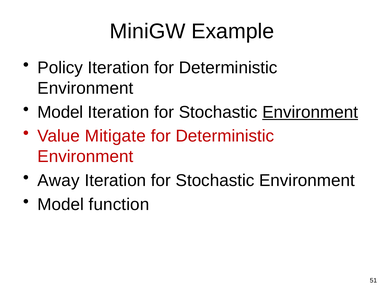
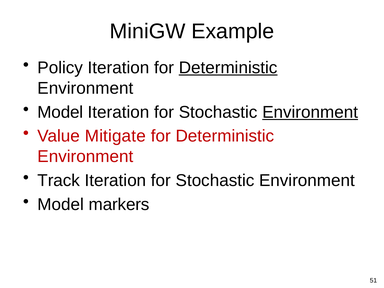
Deterministic underline: none -> present (228, 68)
Away: Away -> Track (59, 181)
function: function -> markers (119, 204)
